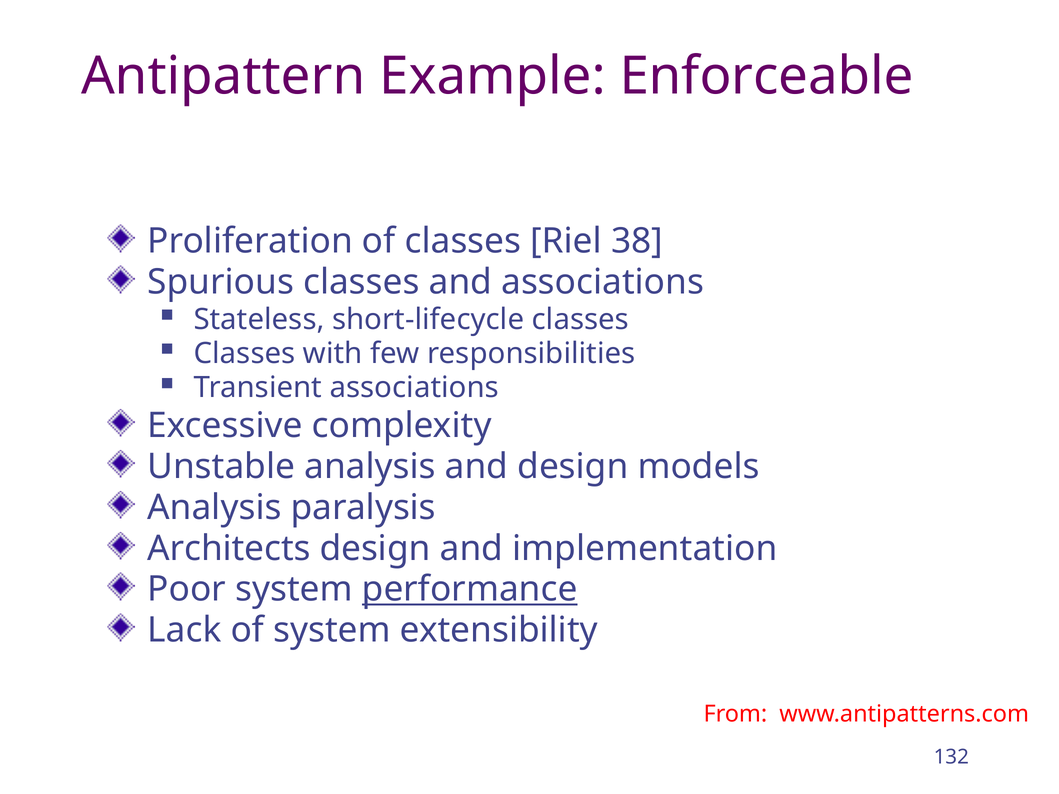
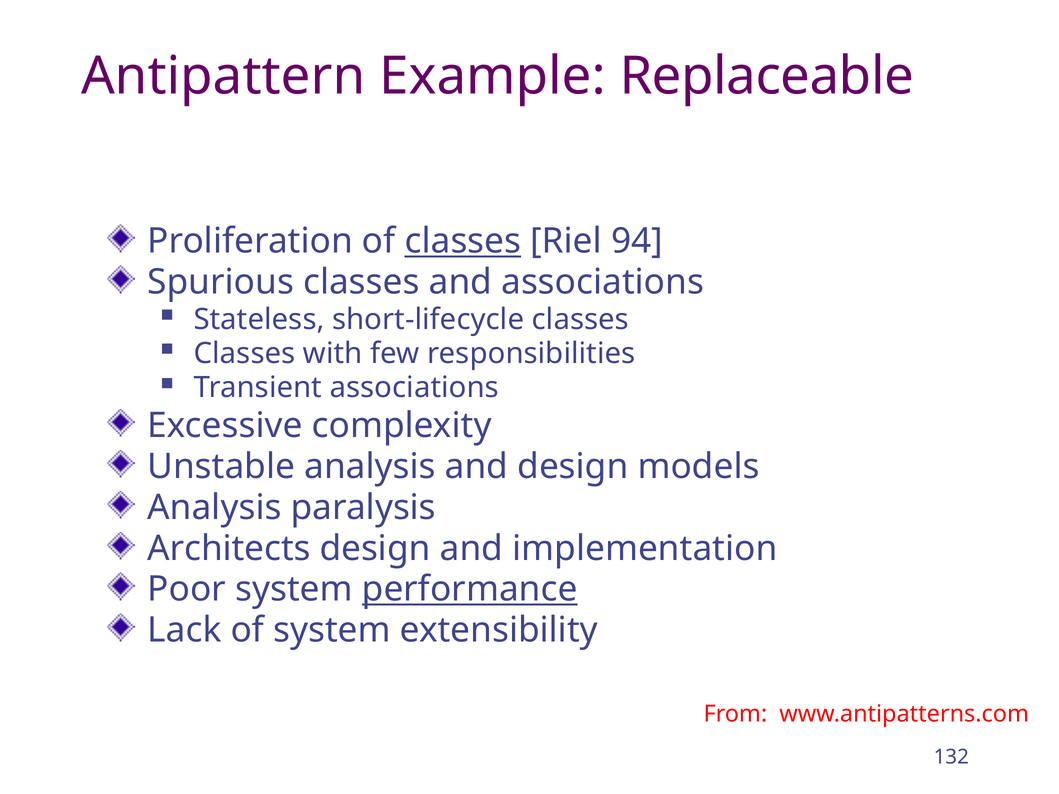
Enforceable: Enforceable -> Replaceable (767, 76)
classes underline: none -> present (463, 241)
38: 38 -> 94 (637, 241)
